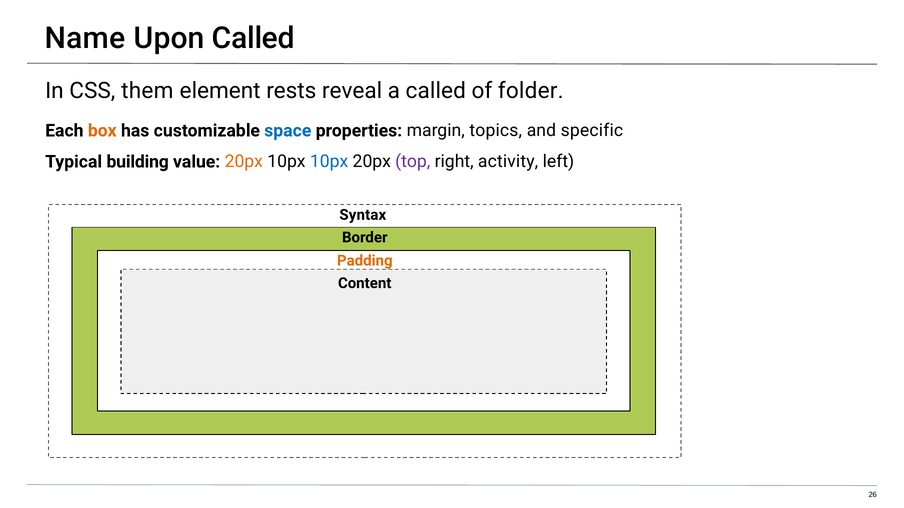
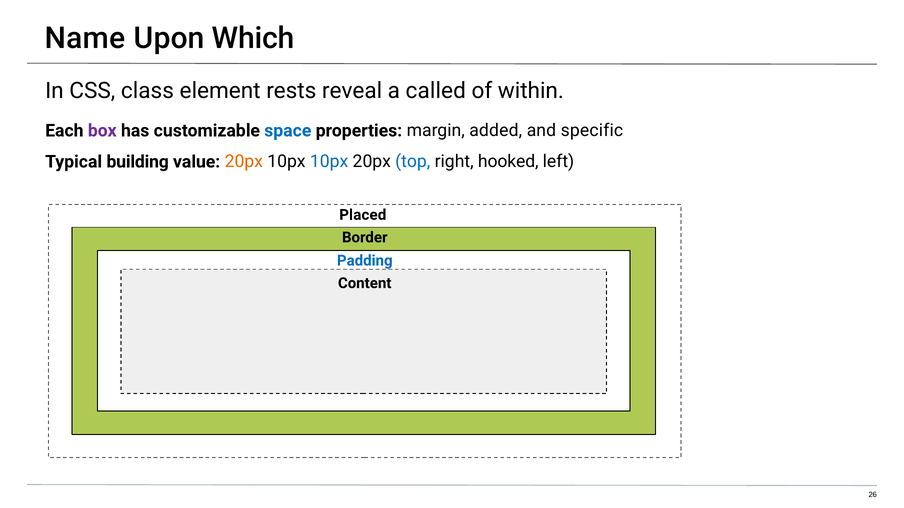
Upon Called: Called -> Which (253, 38)
them: them -> class (147, 91)
folder: folder -> within (531, 91)
box colour: orange -> purple (102, 131)
topics: topics -> added (496, 131)
top colour: purple -> blue (413, 162)
activity: activity -> hooked (508, 162)
Syntax: Syntax -> Placed (363, 215)
Padding colour: orange -> blue (365, 261)
